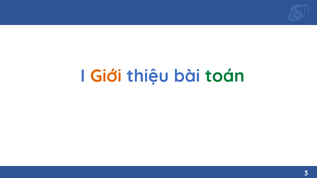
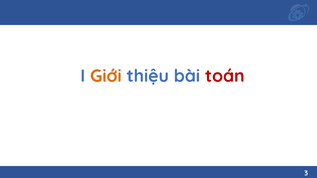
toán colour: green -> red (225, 76)
